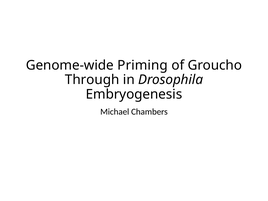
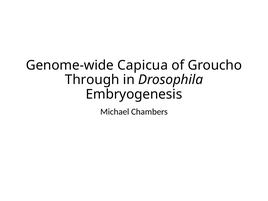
Priming: Priming -> Capicua (143, 65)
